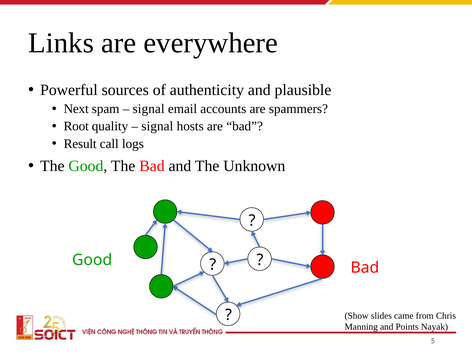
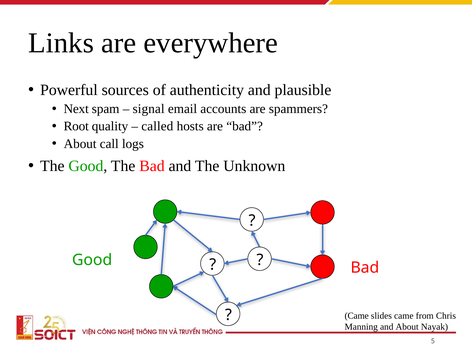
signal: signal -> called (157, 126)
Result: Result -> About (80, 144)
Show: Show -> Came (357, 316)
and Points: Points -> About (407, 327)
